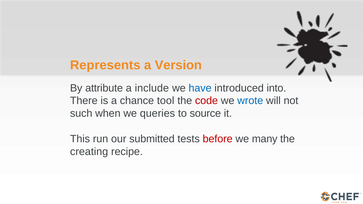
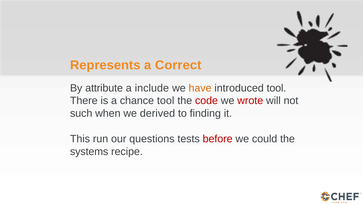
Version: Version -> Correct (178, 65)
have colour: blue -> orange (200, 88)
introduced into: into -> tool (276, 88)
wrote colour: blue -> red (250, 101)
queries: queries -> derived (157, 114)
source: source -> finding (205, 114)
submitted: submitted -> questions (152, 139)
many: many -> could (265, 139)
creating: creating -> systems (89, 152)
